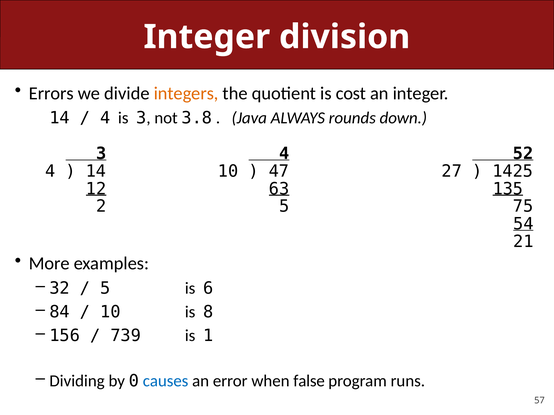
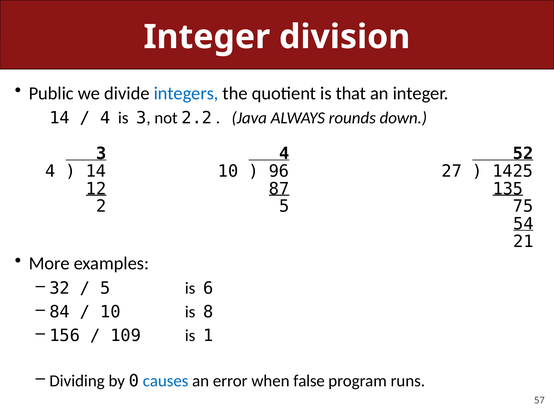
Errors: Errors -> Public (51, 94)
integers colour: orange -> blue (186, 94)
cost: cost -> that (351, 94)
3.8: 3.8 -> 2.2 (197, 118)
47: 47 -> 96 (279, 171)
63: 63 -> 87 (279, 189)
739: 739 -> 109 (126, 336)
